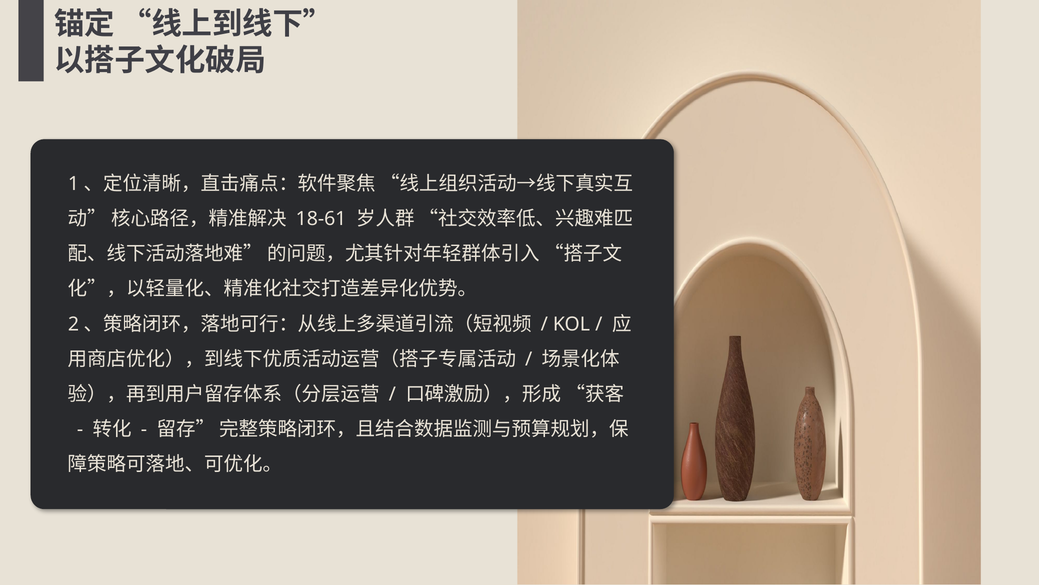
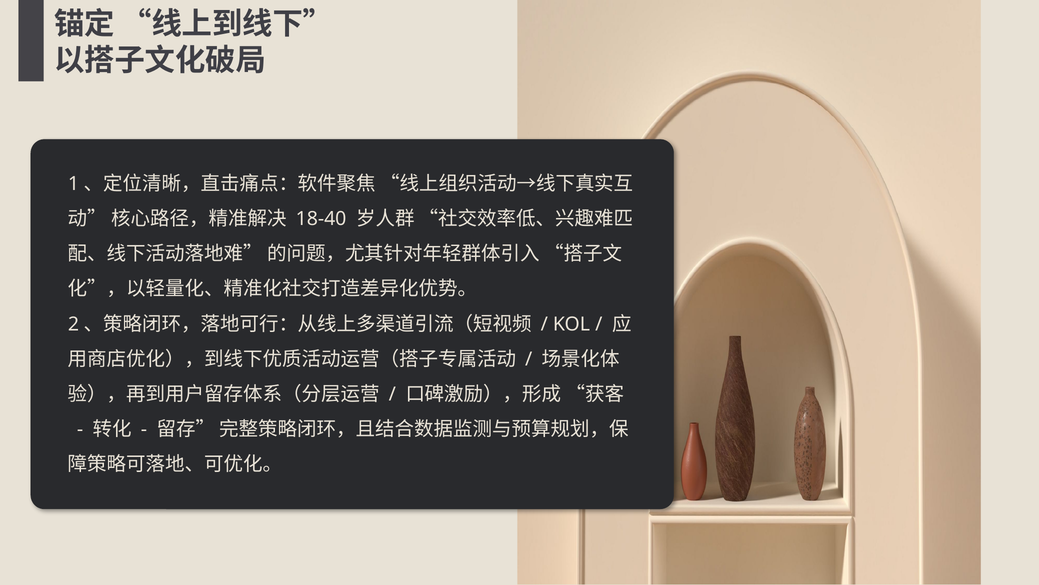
18-61: 18-61 -> 18-40 (321, 219)
